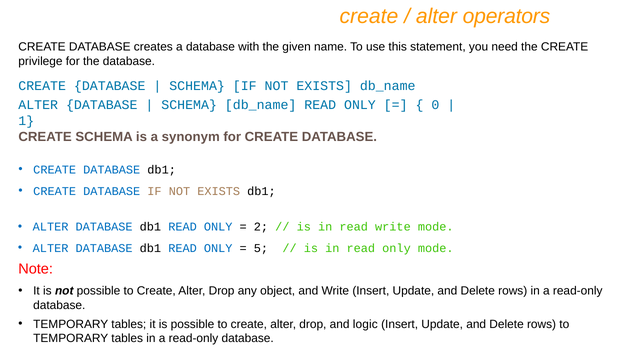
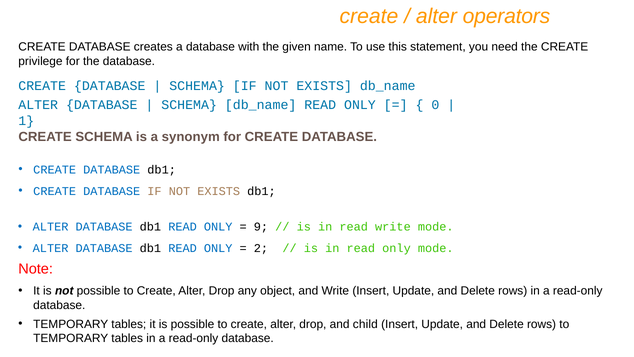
2: 2 -> 9 (261, 227)
5: 5 -> 2 (261, 248)
logic: logic -> child (365, 324)
